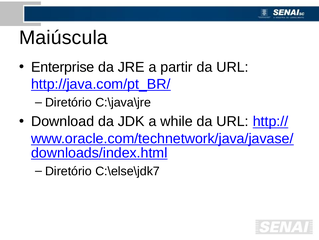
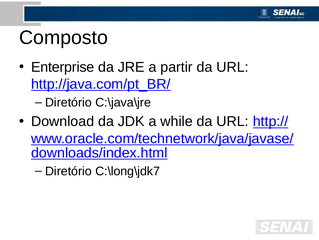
Maiúscula: Maiúscula -> Composto (64, 38)
C:\else\jdk7: C:\else\jdk7 -> C:\long\jdk7 (128, 171)
